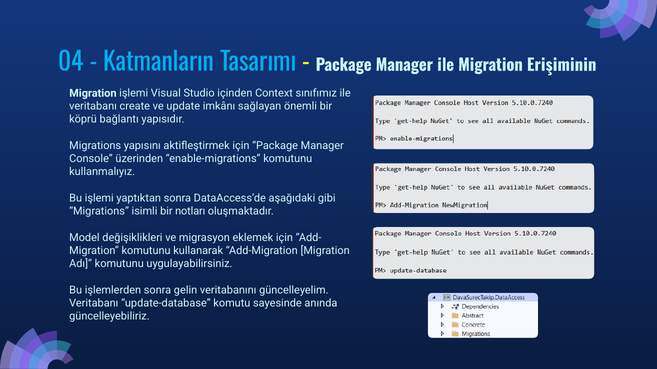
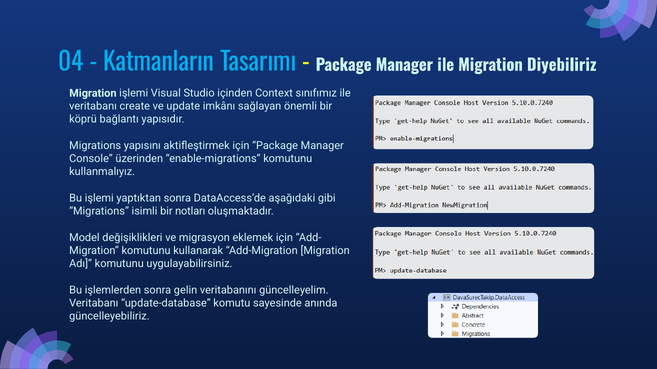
Erişiminin: Erişiminin -> Diyebiliriz (562, 66)
